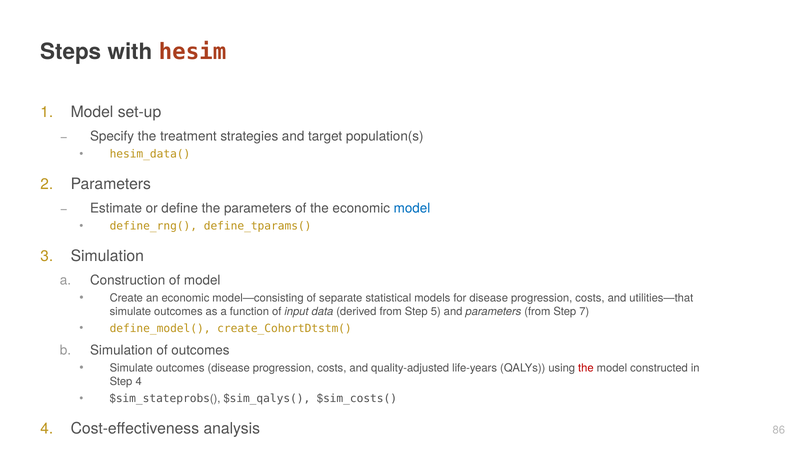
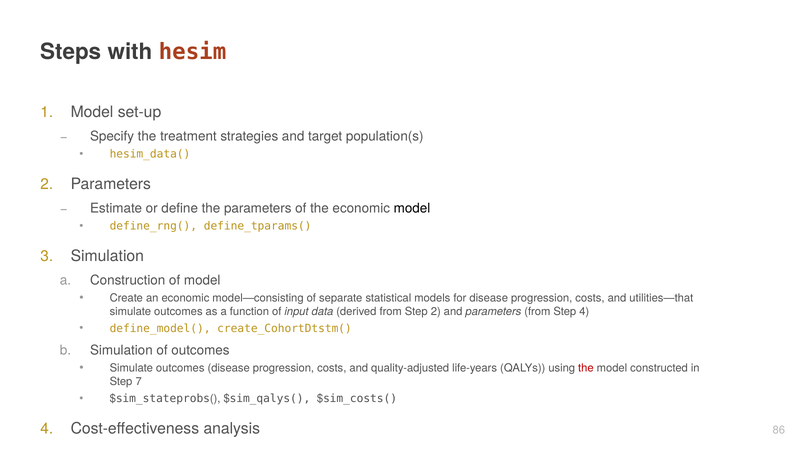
model colour: blue -> black (412, 208)
Step 5: 5 -> 2 (436, 312)
Step 7: 7 -> 4 (584, 312)
Step 4: 4 -> 7 (139, 382)
